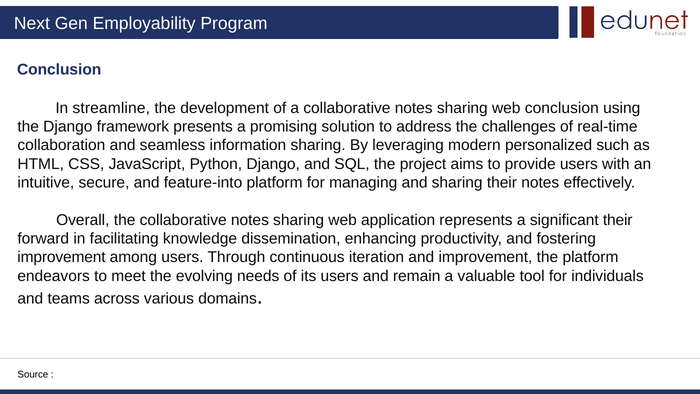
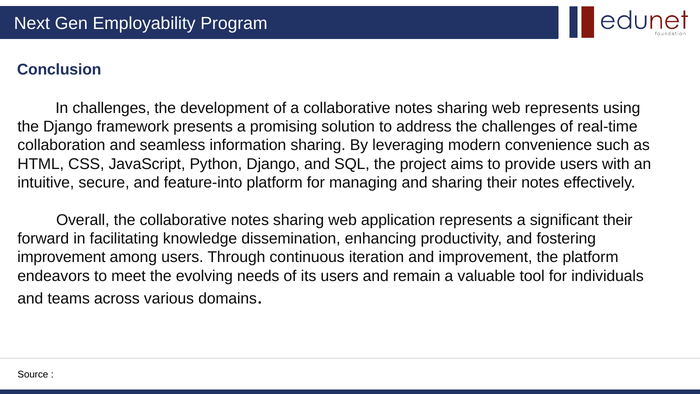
In streamline: streamline -> challenges (111, 108)
web conclusion: conclusion -> represents (562, 108)
personalized: personalized -> convenience (549, 145)
